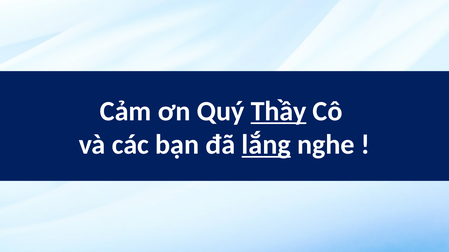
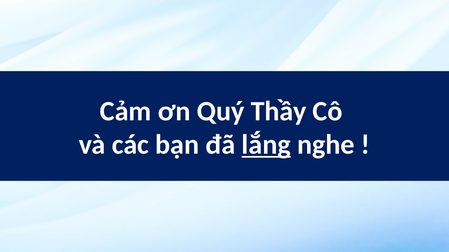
Thầy underline: present -> none (279, 111)
